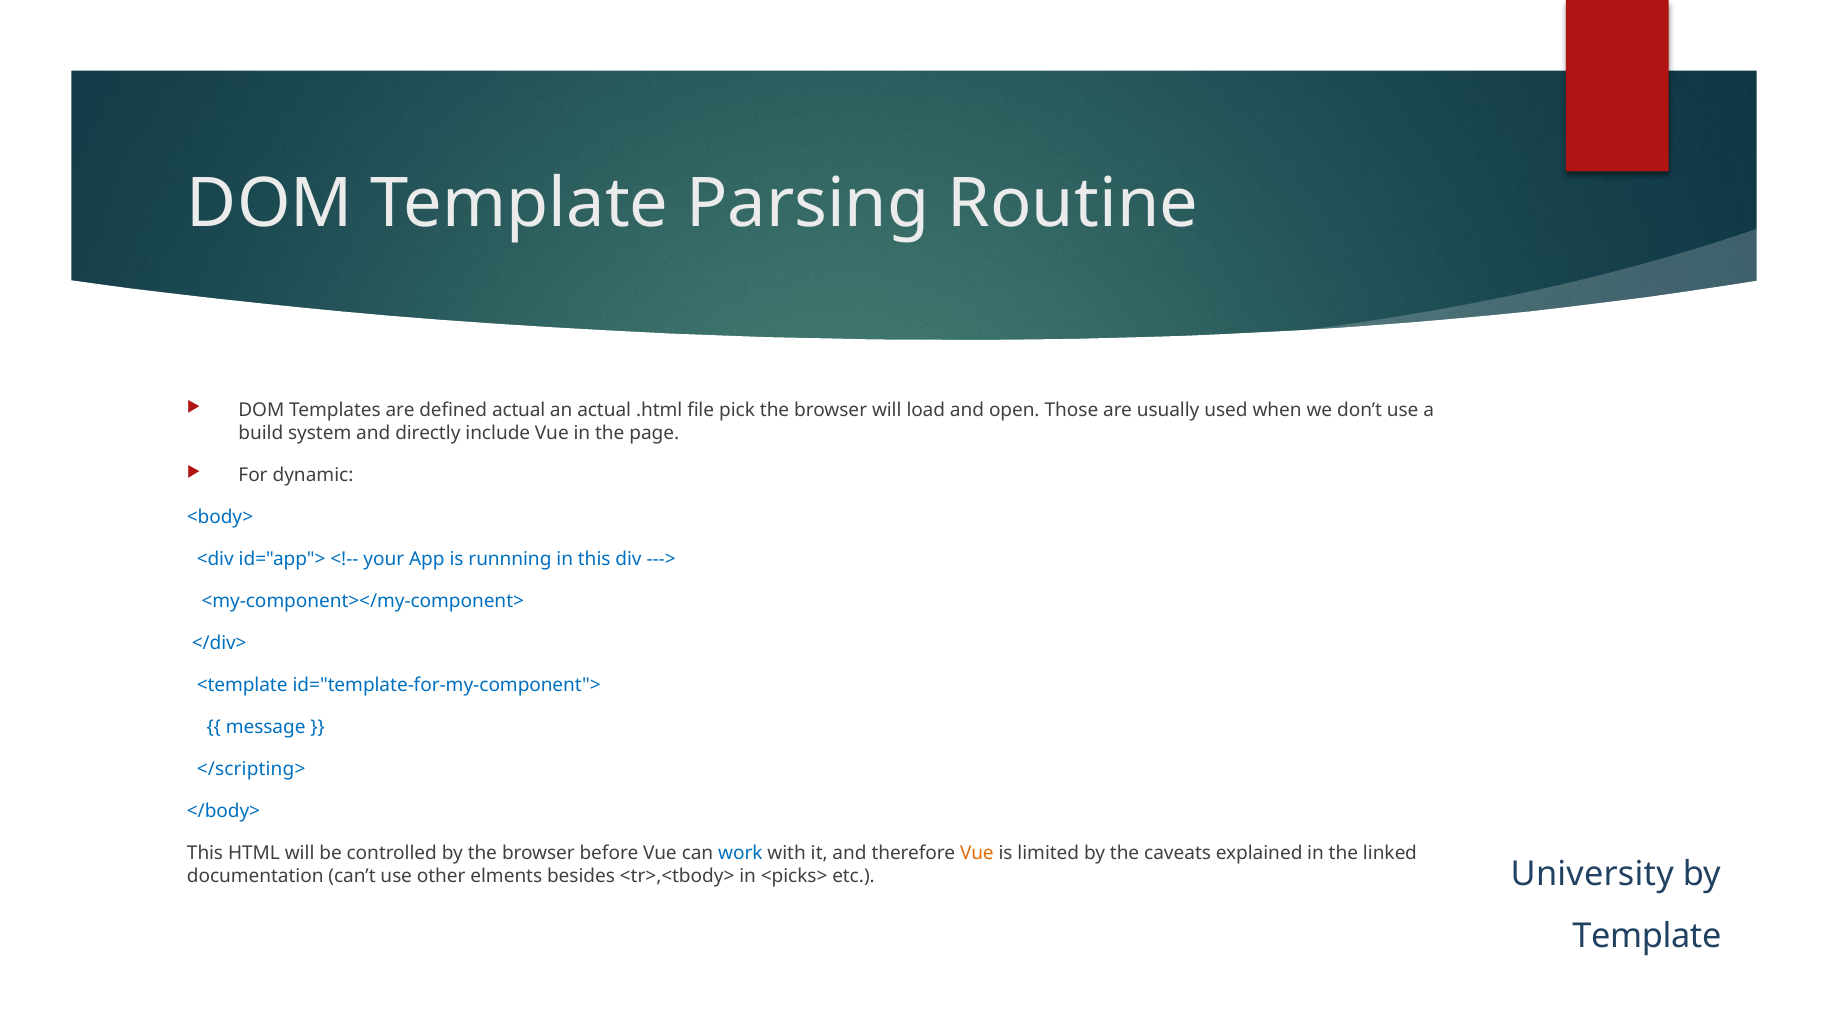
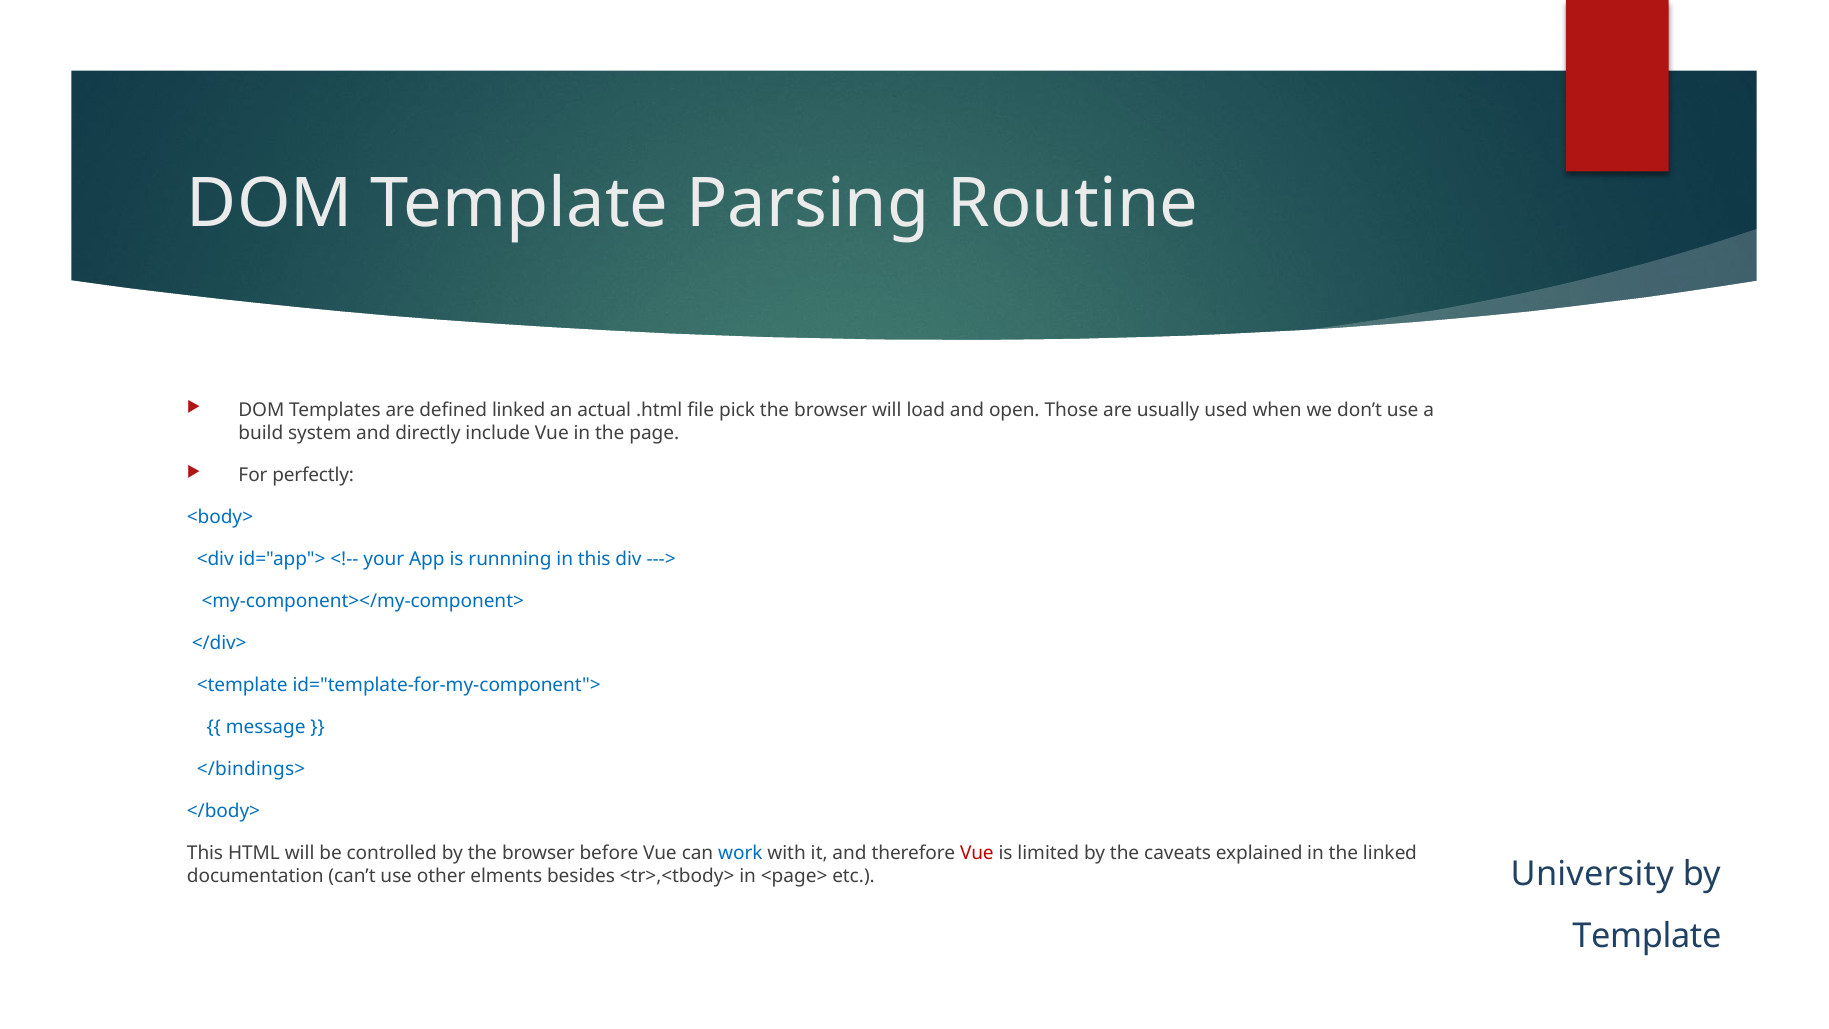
defined actual: actual -> linked (519, 410)
dynamic: dynamic -> perfectly (313, 475)
</scripting>: </scripting> -> </bindings> (251, 769)
Vue colour: orange -> red (977, 853)
<picks>: <picks> -> <page> (794, 876)
